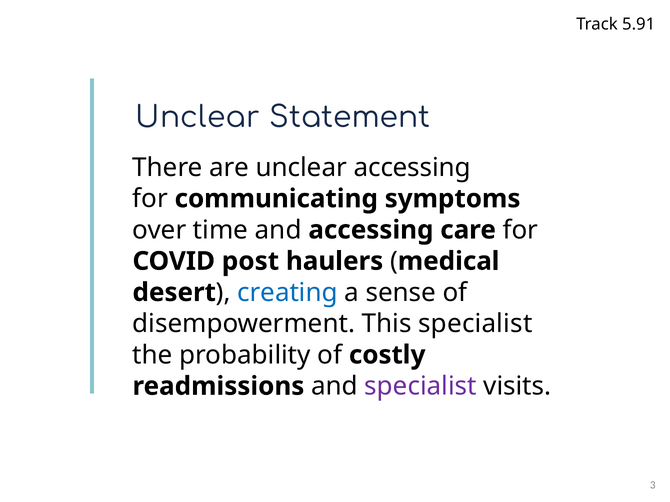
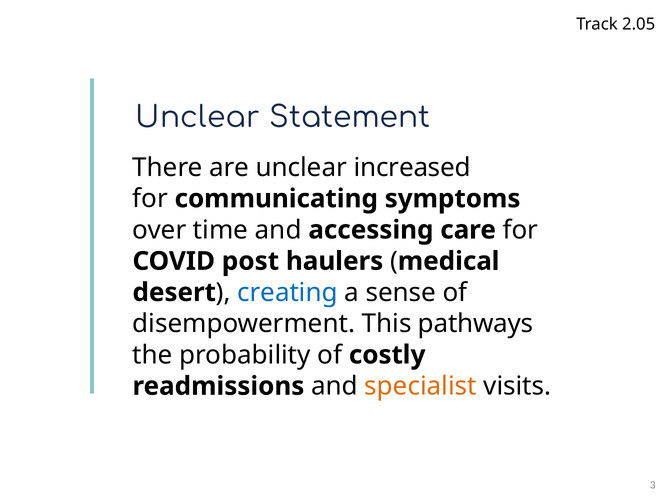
5.91: 5.91 -> 2.05 (639, 24)
unclear accessing: accessing -> increased (412, 168)
This specialist: specialist -> pathways (476, 324)
specialist colour: purple -> orange (421, 387)
